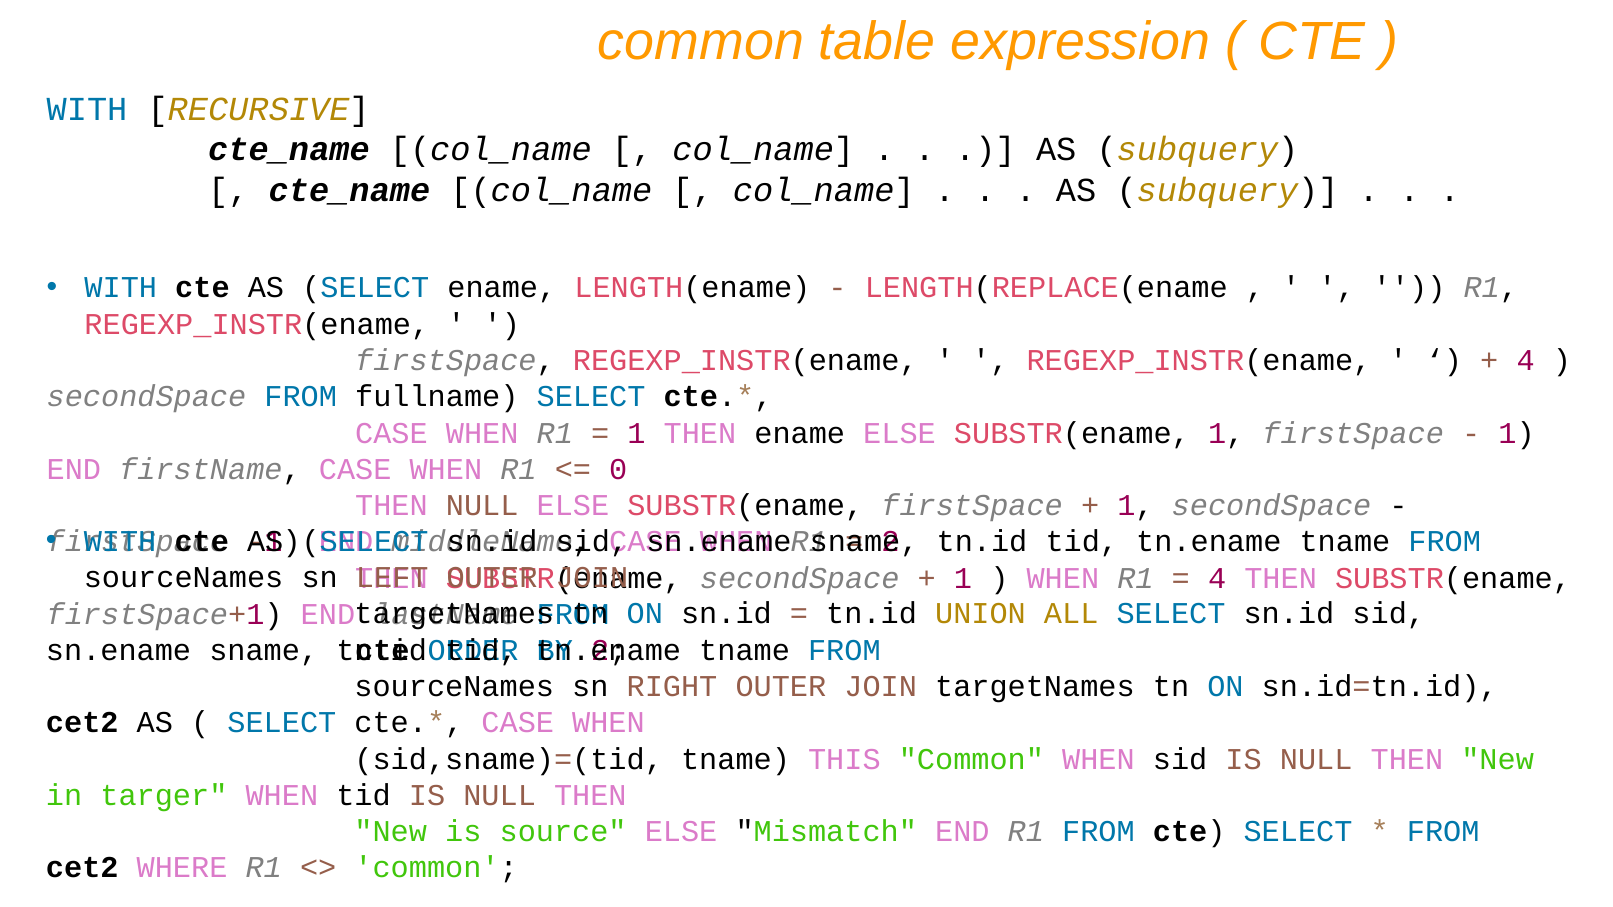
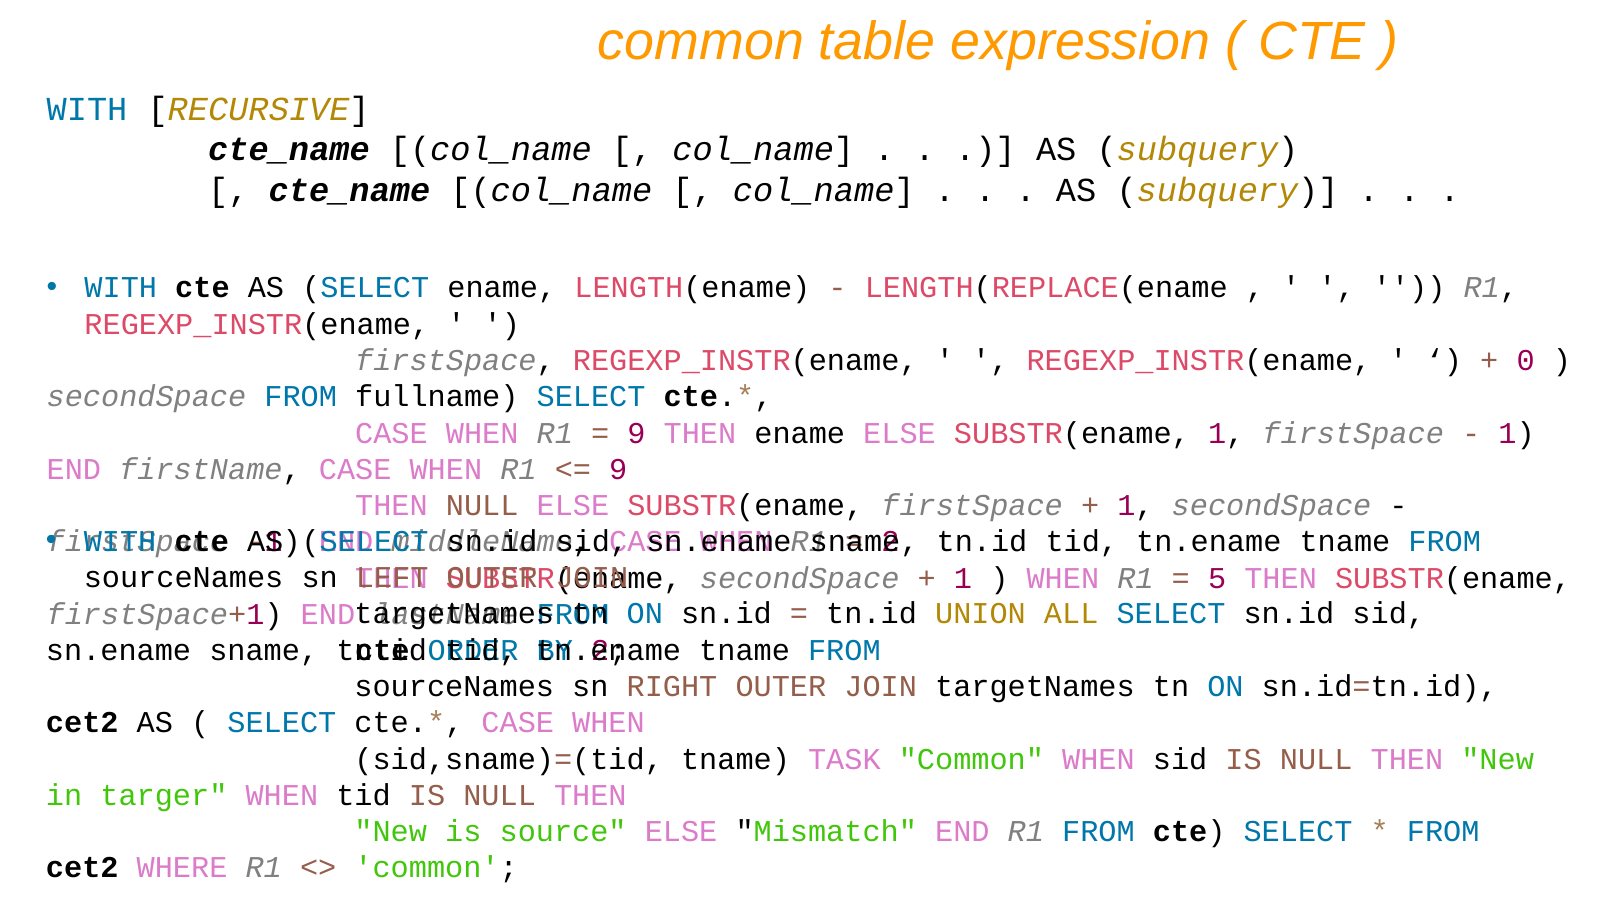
4: 4 -> 0 (1526, 361)
1: 1 -> 9 (636, 433)
0: 0 -> 9 (618, 470)
4: 4 -> 5 (1217, 578)
THIS: THIS -> TASK (844, 759)
